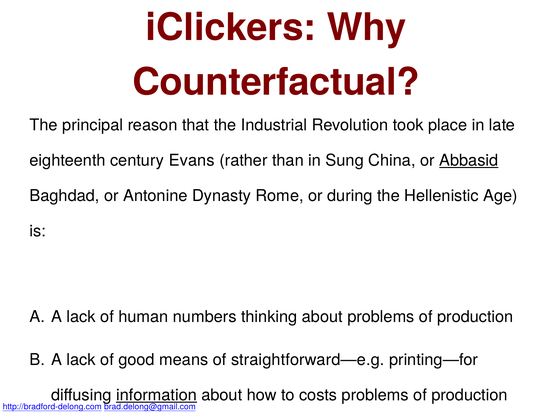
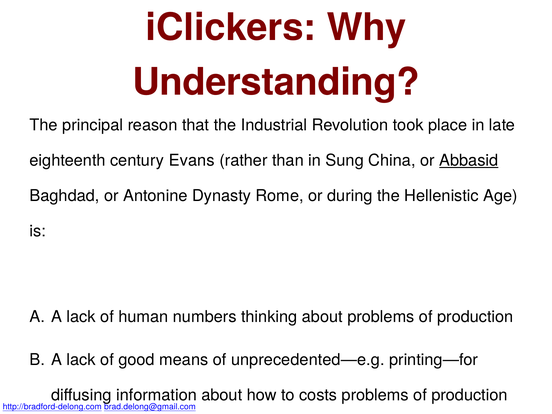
Counterfactual: Counterfactual -> Understanding (276, 82)
straightforward—e.g: straightforward—e.g -> unprecedented—e.g (308, 360)
information underline: present -> none (156, 395)
